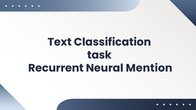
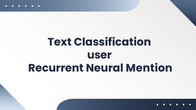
task: task -> user (99, 55)
